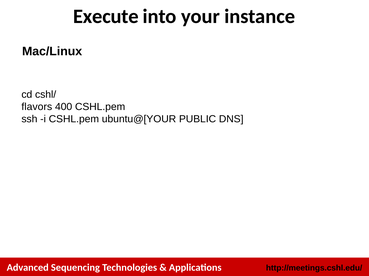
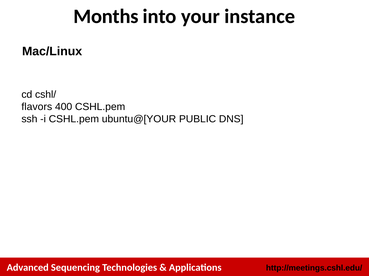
Execute: Execute -> Months (106, 16)
